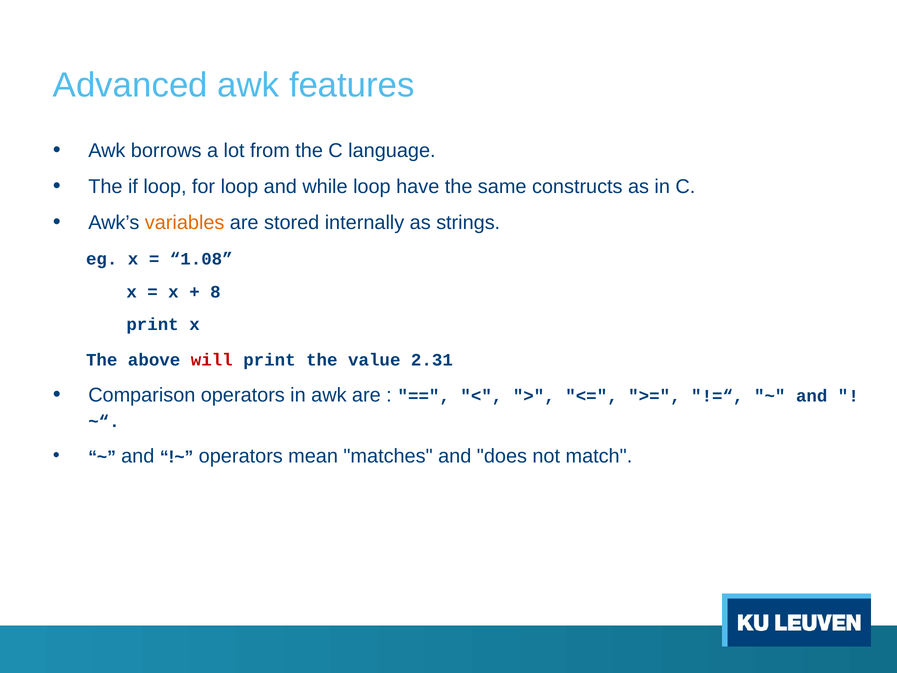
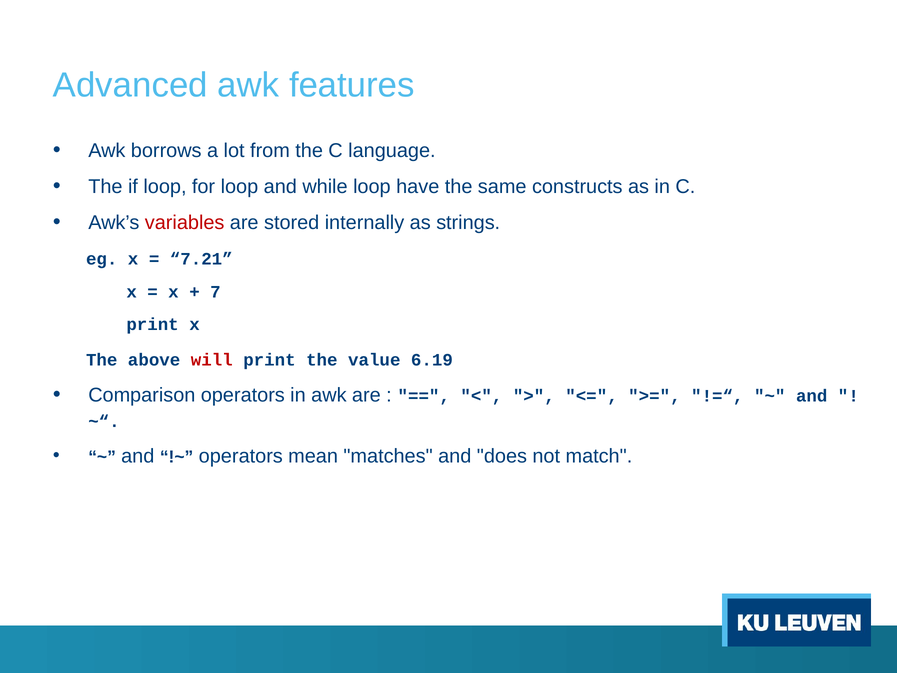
variables colour: orange -> red (185, 222)
1.08: 1.08 -> 7.21 (201, 259)
8: 8 -> 7 (215, 292)
2.31: 2.31 -> 6.19 (432, 360)
